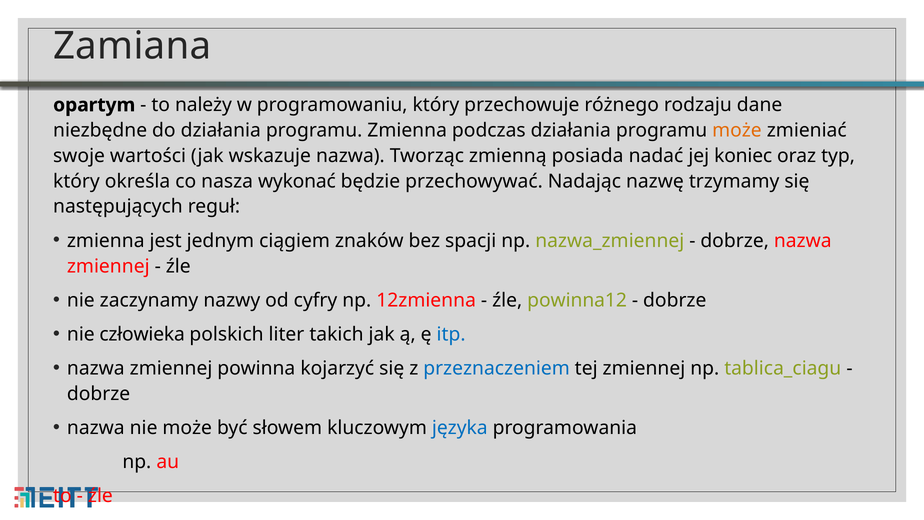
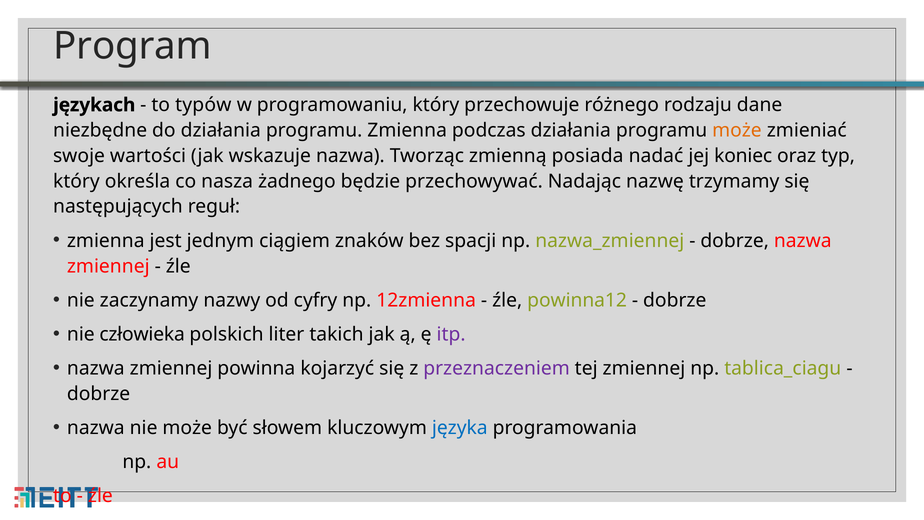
Zamiana: Zamiana -> Program (133, 46)
opartym: opartym -> językach (94, 105)
należy: należy -> typów (203, 105)
wykonać: wykonać -> żadnego (297, 181)
itp colour: blue -> purple (451, 334)
przeznaczeniem colour: blue -> purple (497, 368)
